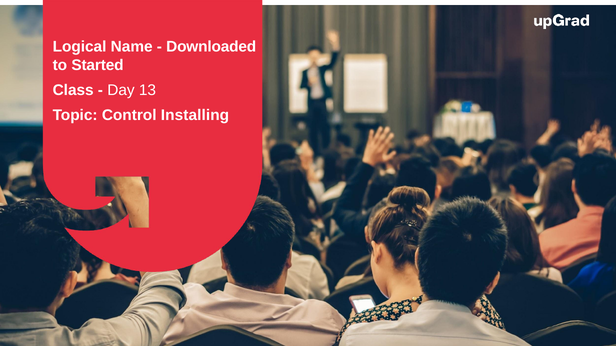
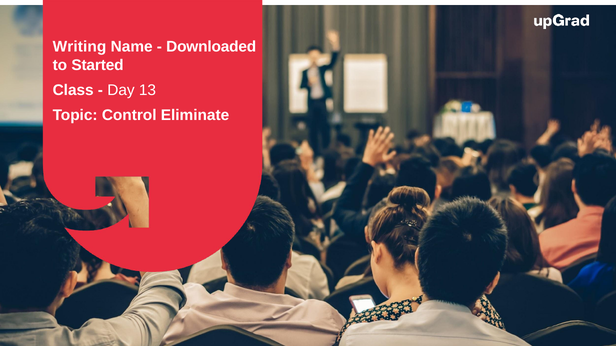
Logical: Logical -> Writing (79, 47)
Installing: Installing -> Eliminate (195, 115)
